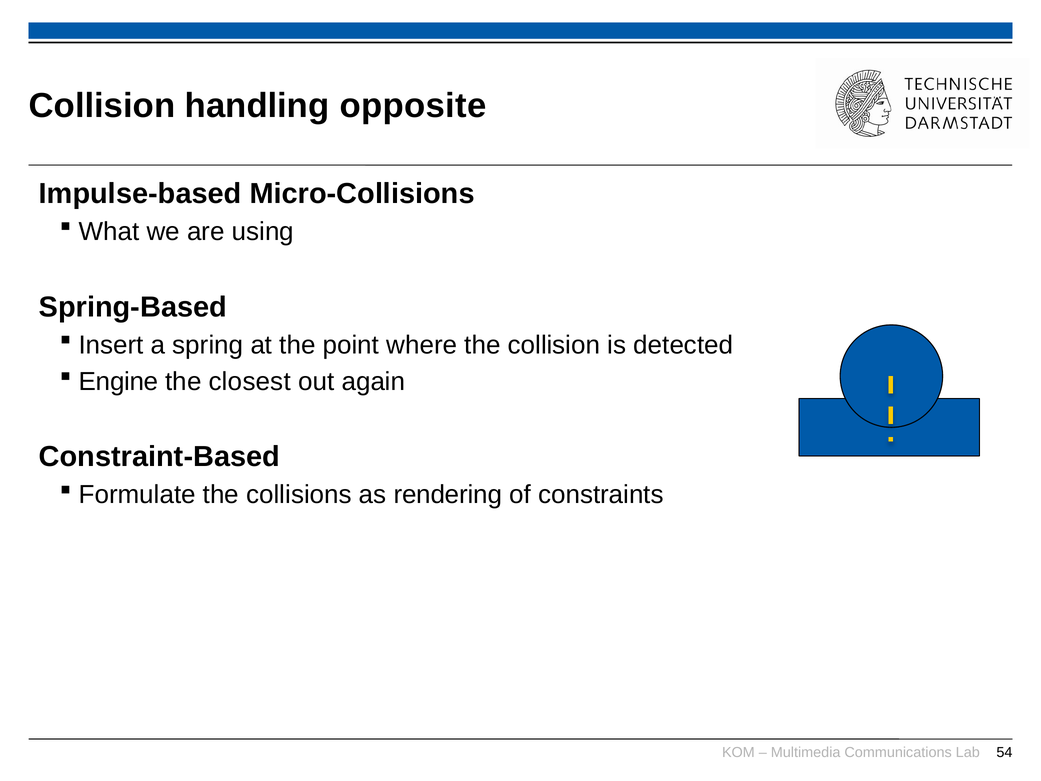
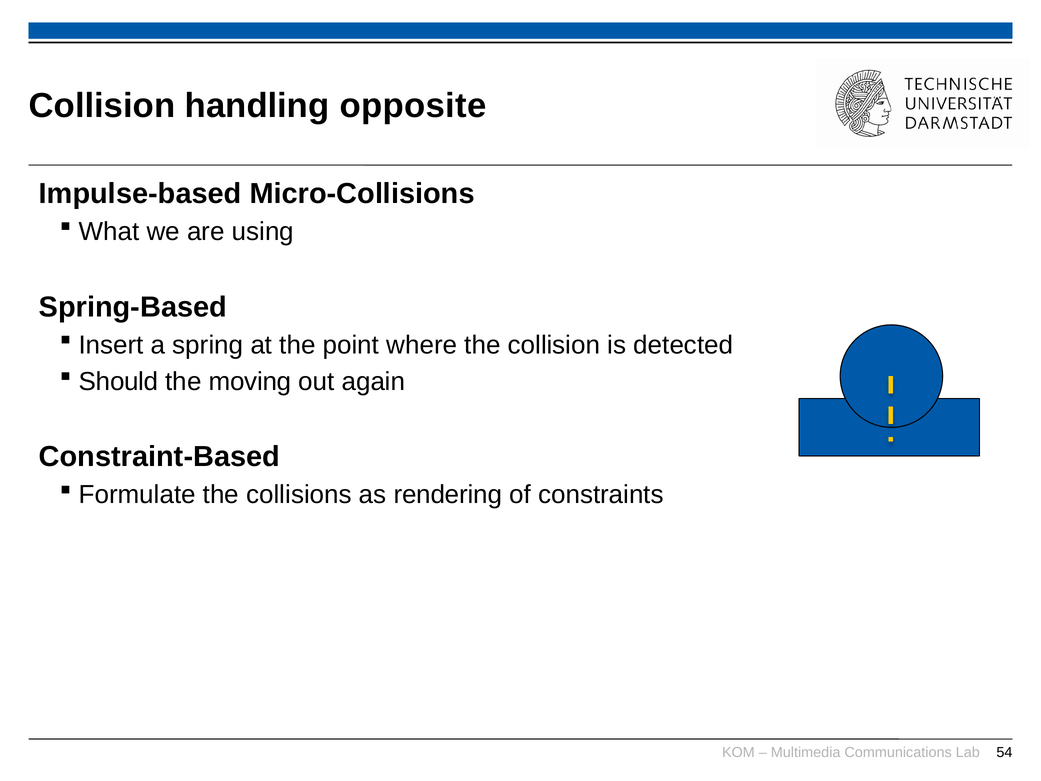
Engine: Engine -> Should (119, 381)
closest: closest -> moving (250, 381)
